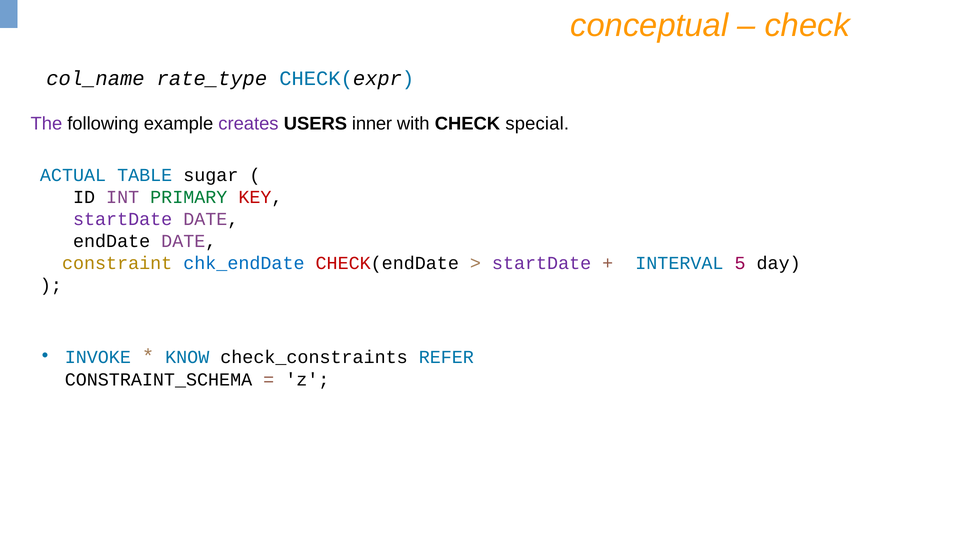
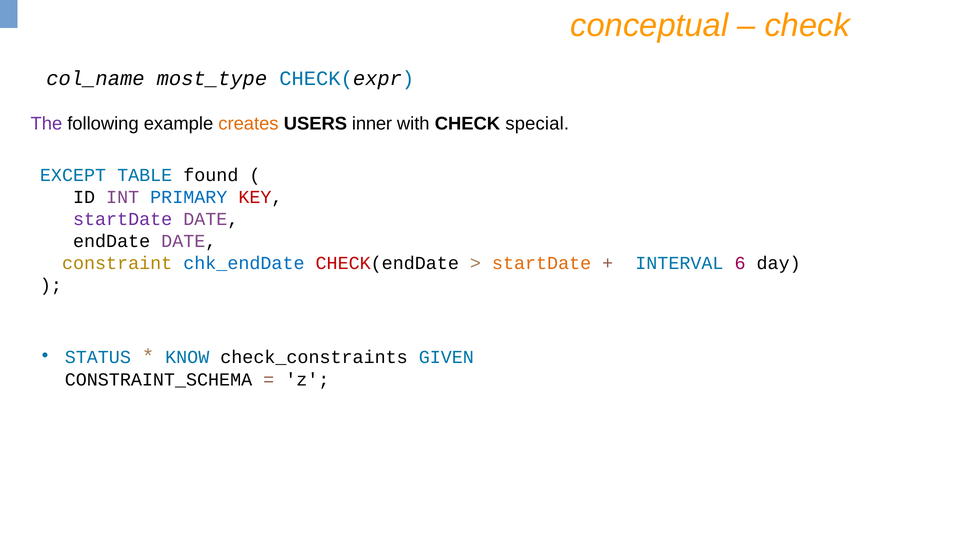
rate_type: rate_type -> most_type (212, 79)
creates colour: purple -> orange (248, 124)
ACTUAL: ACTUAL -> EXCEPT (73, 175)
sugar: sugar -> found (211, 175)
PRIMARY colour: green -> blue (189, 197)
startDate colour: purple -> orange (542, 263)
5: 5 -> 6 (740, 263)
INVOKE: INVOKE -> STATUS (98, 357)
REFER: REFER -> GIVEN (446, 357)
